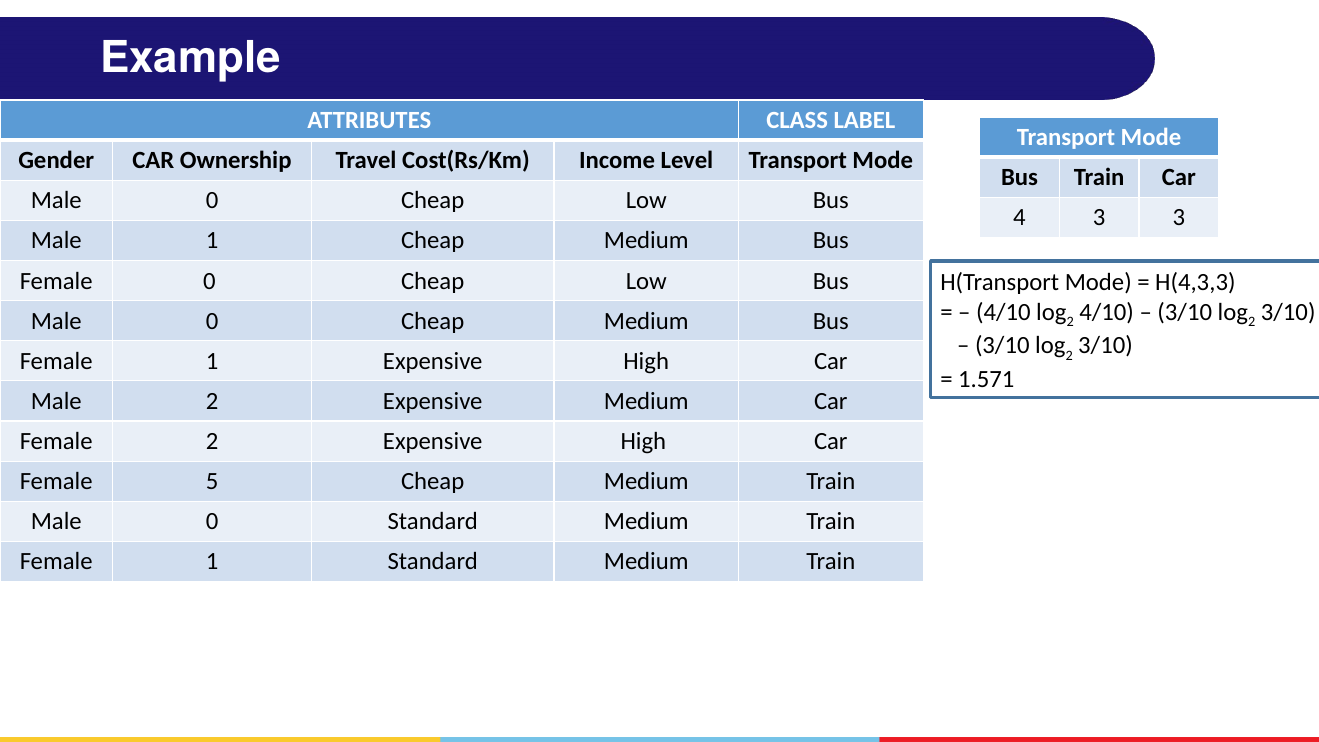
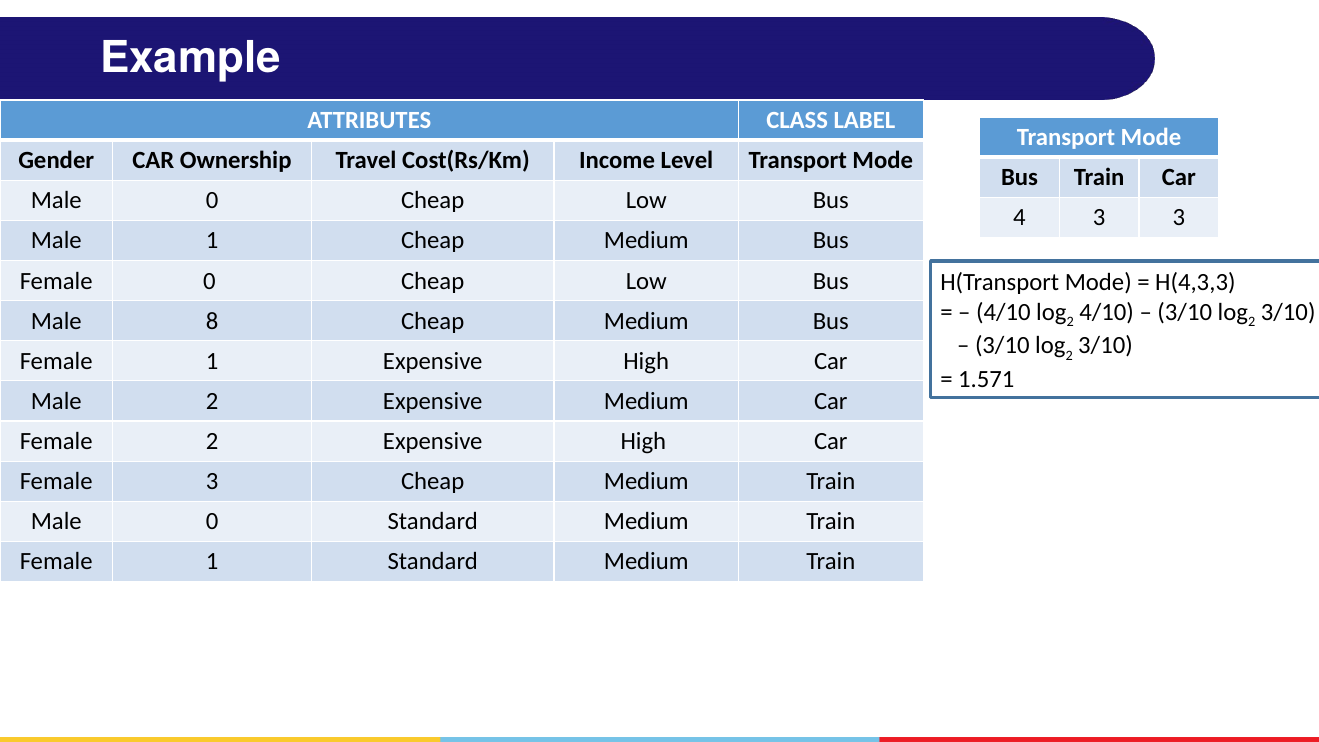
0: 0 -> 8 (212, 321)
Female 5: 5 -> 3 (212, 481)
